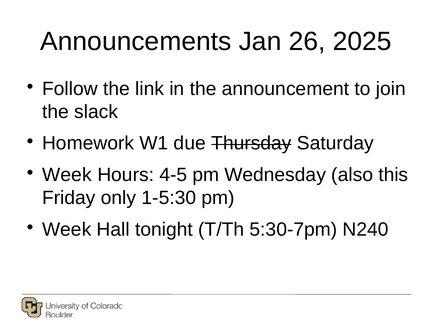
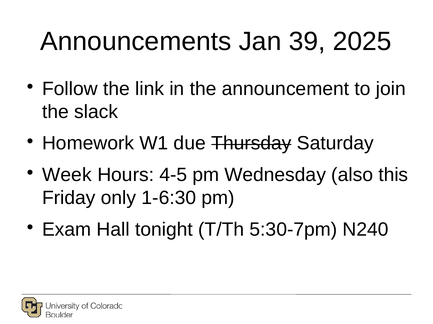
26: 26 -> 39 (307, 42)
1-5:30: 1-5:30 -> 1-6:30 (169, 198)
Week: Week -> Exam (67, 230)
